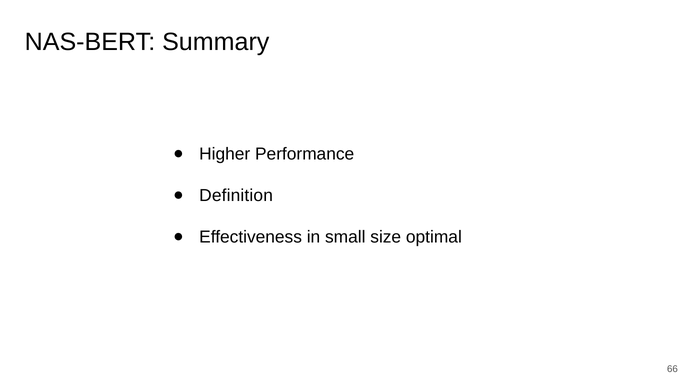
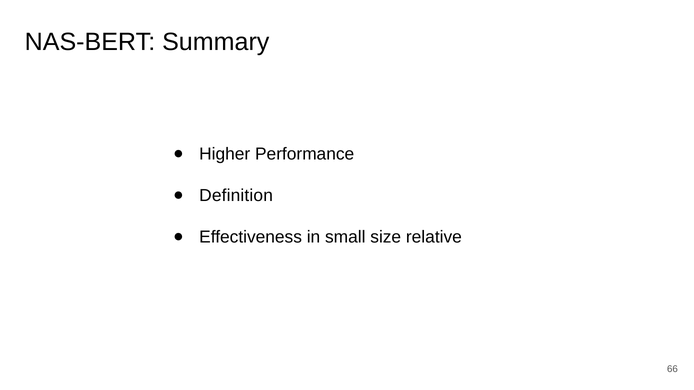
optimal: optimal -> relative (434, 237)
